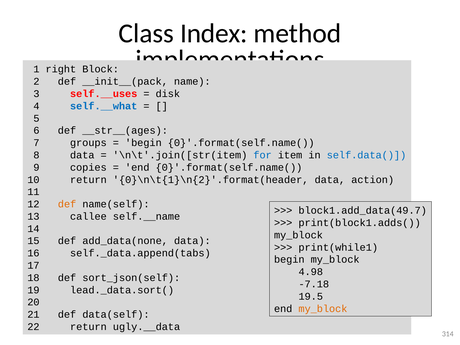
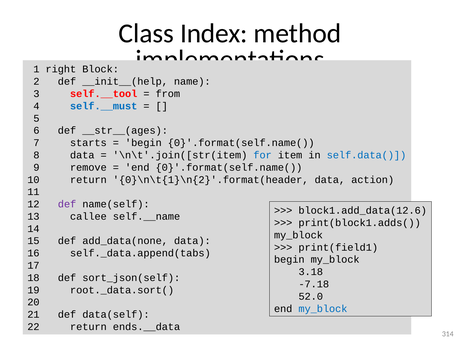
__init__(pack: __init__(pack -> __init__(help (125, 82)
self.__uses: self.__uses -> self.__tool (104, 94)
disk: disk -> from (168, 94)
self.__what: self.__what -> self.__must (104, 106)
groups: groups -> starts (88, 143)
copies: copies -> remove (88, 167)
def colour: orange -> purple (67, 204)
block1.add_data(49.7: block1.add_data(49.7 -> block1.add_data(12.6 (363, 211)
print(while1: print(while1 -> print(field1 (338, 247)
4.98: 4.98 -> 3.18 (311, 272)
lead._data.sort(: lead._data.sort( -> root._data.sort( (122, 290)
19.5: 19.5 -> 52.0 (311, 296)
my_block colour: orange -> blue (323, 309)
ugly.__data: ugly.__data -> ends.__data (147, 327)
